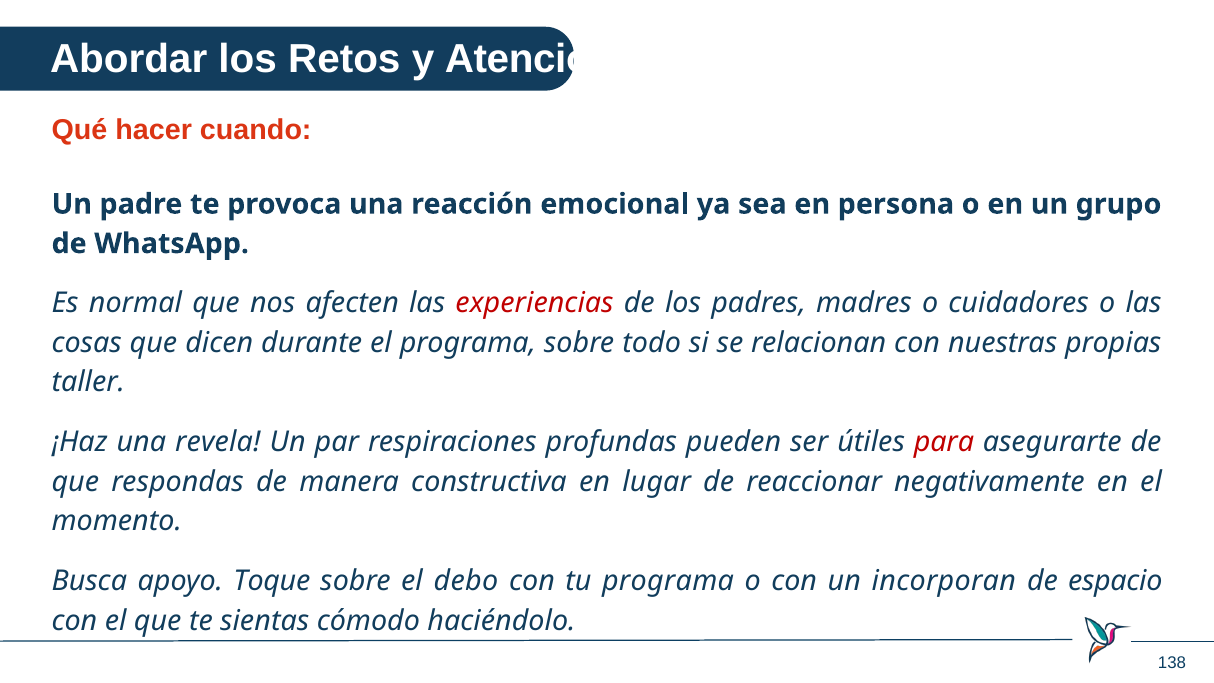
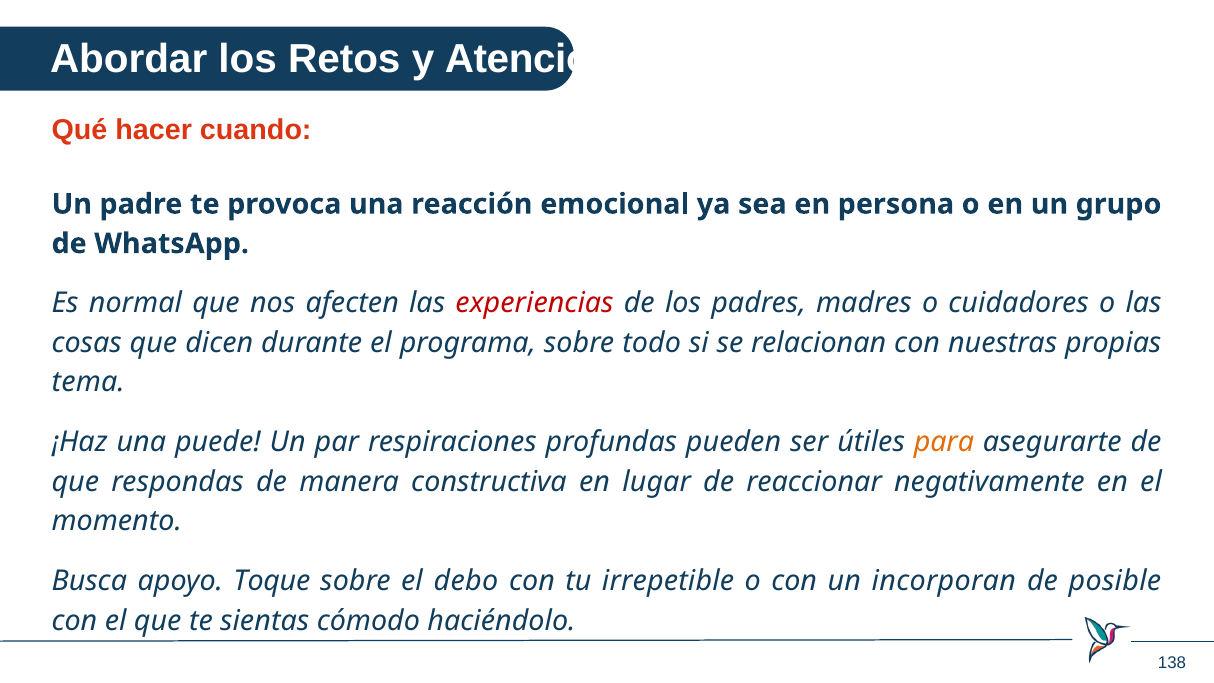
taller: taller -> tema (88, 382)
revela: revela -> puede (218, 442)
para colour: red -> orange (944, 442)
tu programa: programa -> irrepetible (668, 581)
espacio: espacio -> posible (1115, 581)
